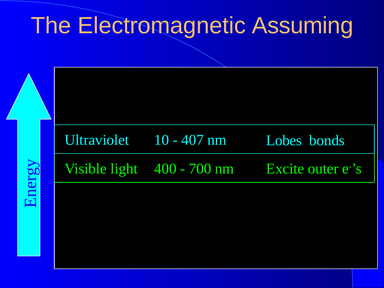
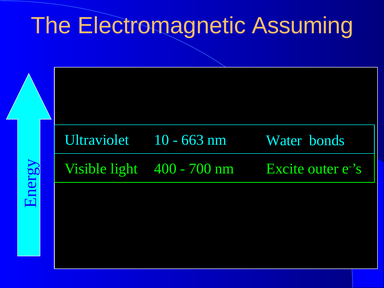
407: 407 -> 663 (193, 140)
Lobes: Lobes -> Water (284, 140)
